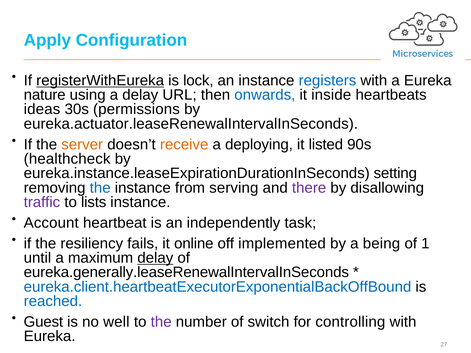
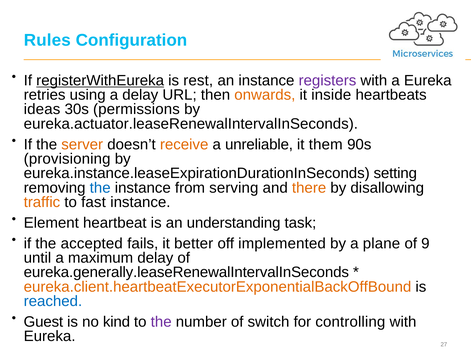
Apply: Apply -> Rules (47, 40)
lock: lock -> rest (198, 81)
registers colour: blue -> purple (327, 81)
nature: nature -> retries (45, 95)
onwards colour: blue -> orange (265, 95)
deploying: deploying -> unreliable (259, 145)
listed: listed -> them (326, 145)
healthcheck: healthcheck -> provisioning (67, 159)
there colour: purple -> orange (309, 188)
traffic colour: purple -> orange (42, 202)
lists: lists -> fast (94, 202)
Account: Account -> Element (51, 223)
independently: independently -> understanding (234, 223)
resiliency: resiliency -> accepted (92, 244)
online: online -> better (194, 244)
being: being -> plane (381, 244)
1: 1 -> 9 (425, 244)
delay underline: present -> none (155, 258)
eureka.client.heartbeatExecutorExponentialBackOffBound colour: blue -> orange (218, 287)
well: well -> kind (116, 322)
